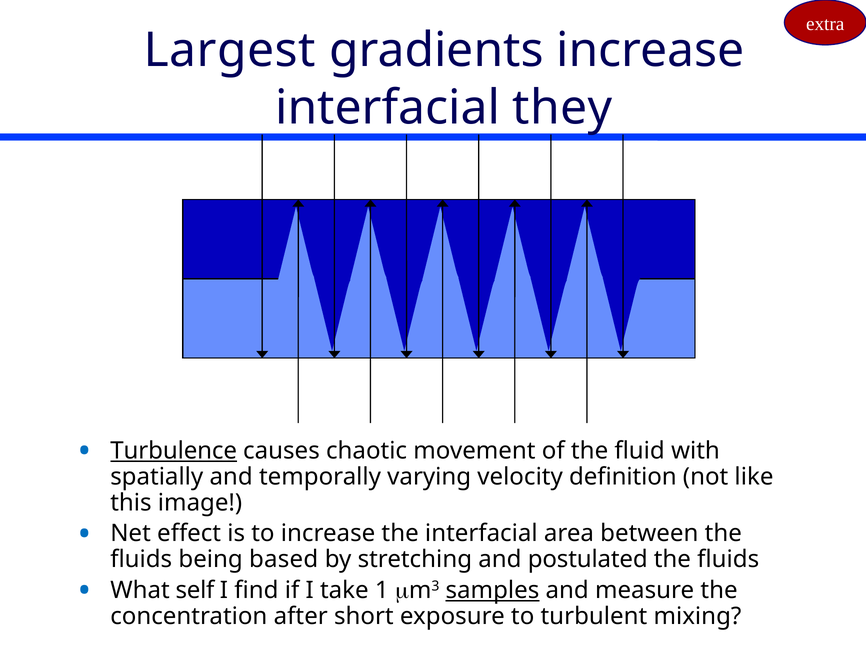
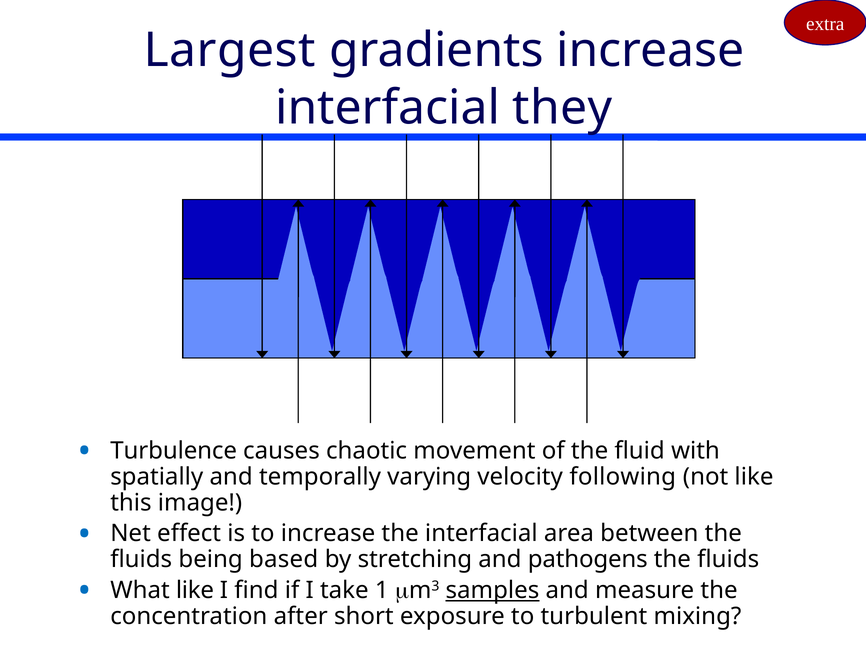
Turbulence underline: present -> none (174, 451)
definition: definition -> following (623, 477)
postulated: postulated -> pathogens (588, 560)
What self: self -> like (195, 591)
